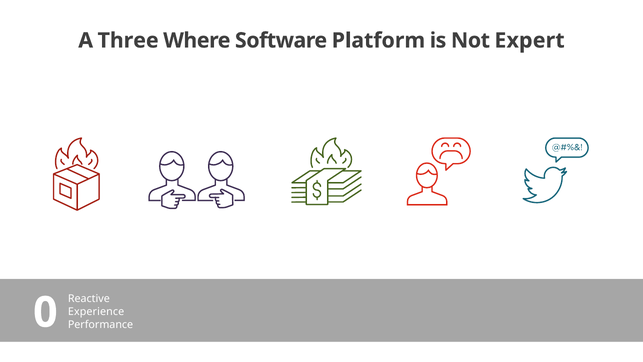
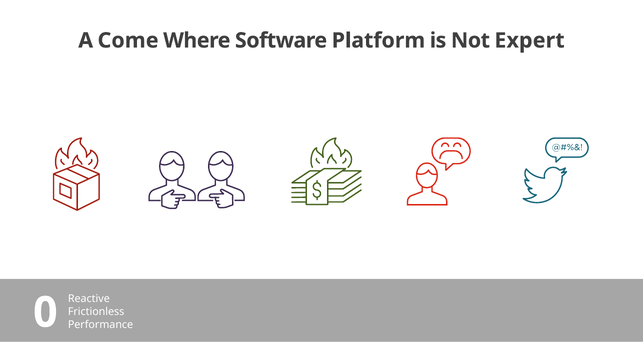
Three: Three -> Come (128, 40)
Experience: Experience -> Frictionless (96, 311)
